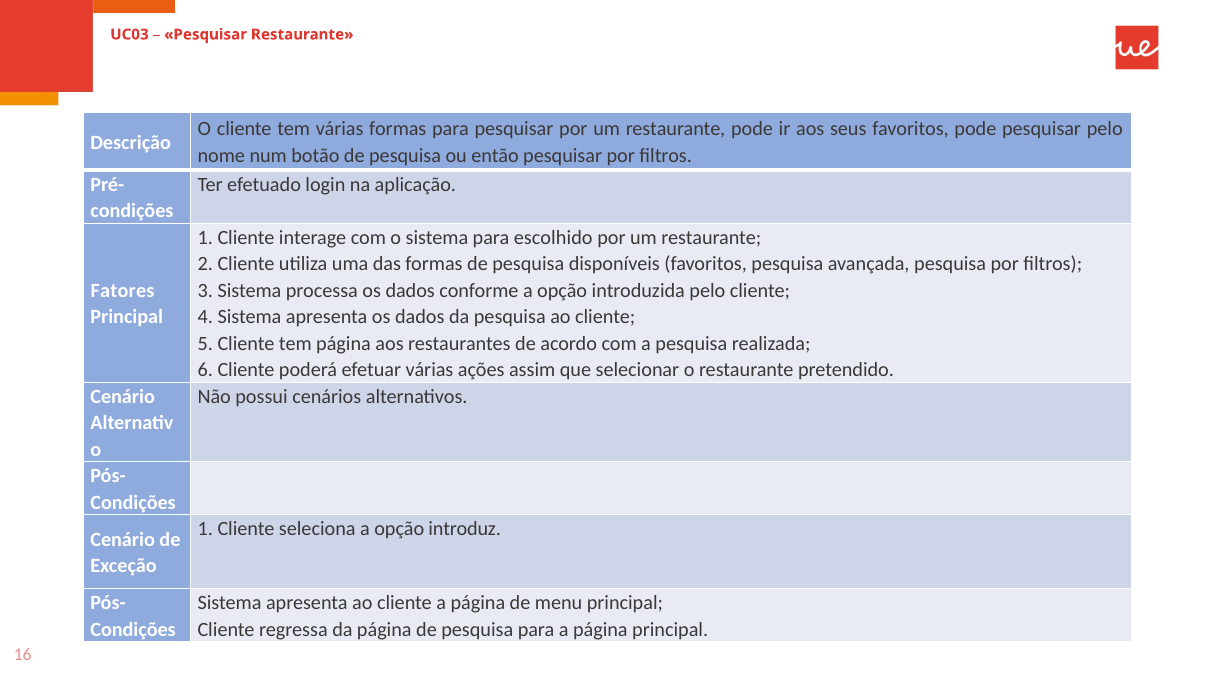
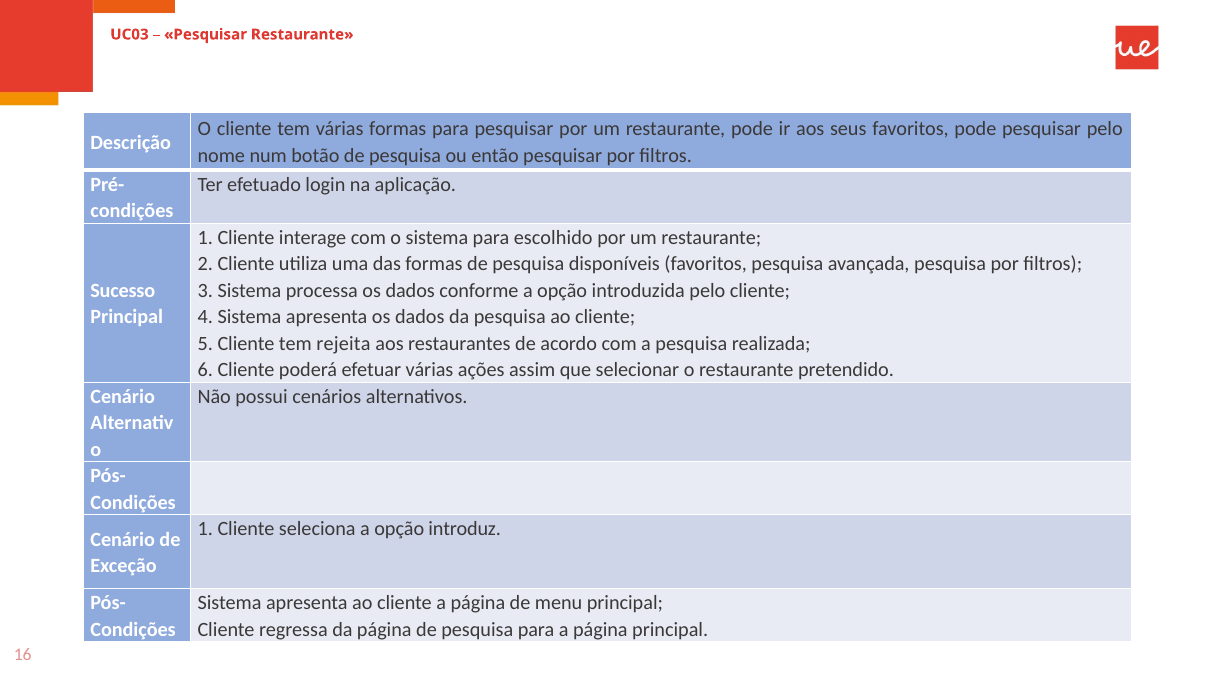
Fatores: Fatores -> Sucesso (123, 290)
tem página: página -> rejeita (343, 343)
